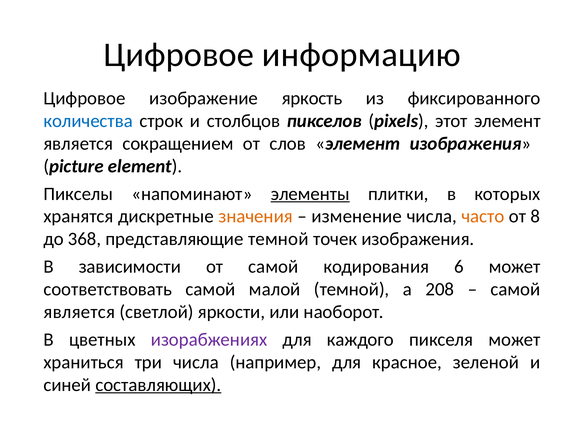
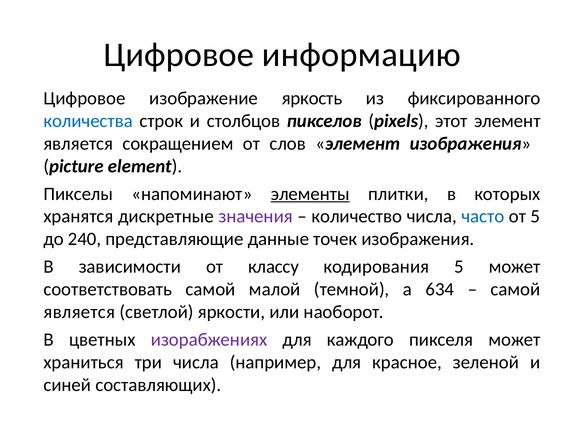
значения colour: orange -> purple (256, 216)
изменение: изменение -> количество (357, 216)
часто colour: orange -> blue (483, 216)
от 8: 8 -> 5 (535, 216)
368: 368 -> 240 (85, 239)
представляющие темной: темной -> данные (278, 239)
от самой: самой -> классу (273, 267)
кодирования 6: 6 -> 5 (459, 267)
208: 208 -> 634 (440, 289)
составляющих underline: present -> none (158, 385)
